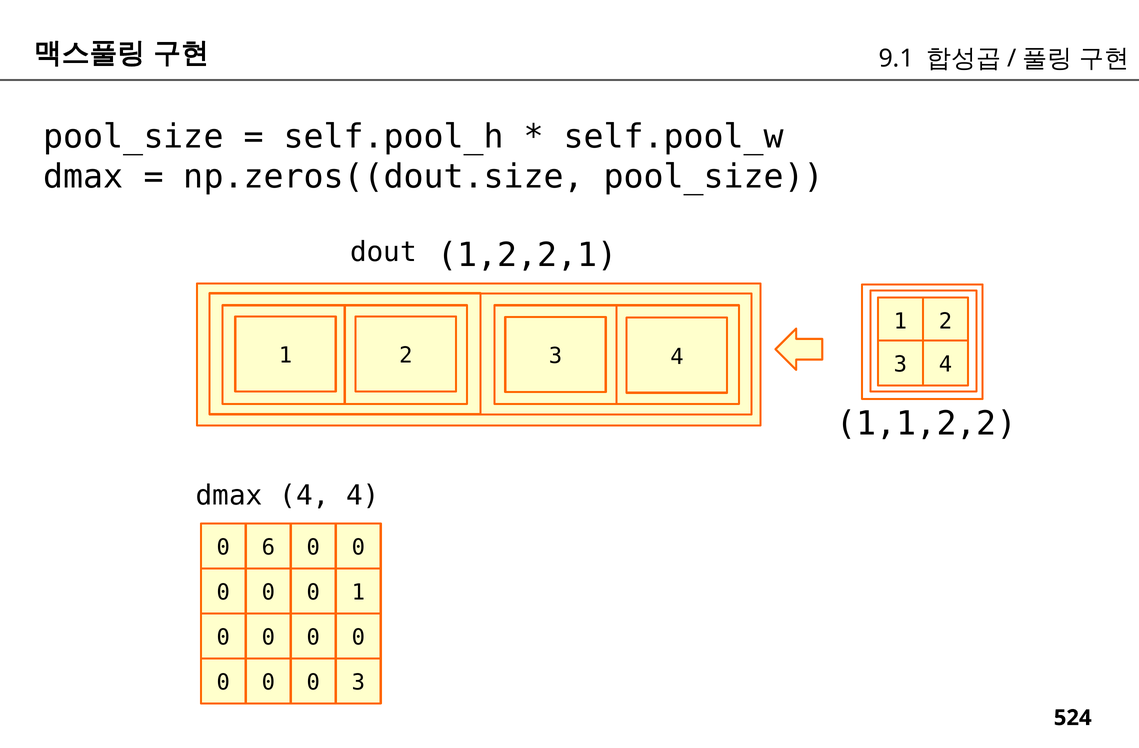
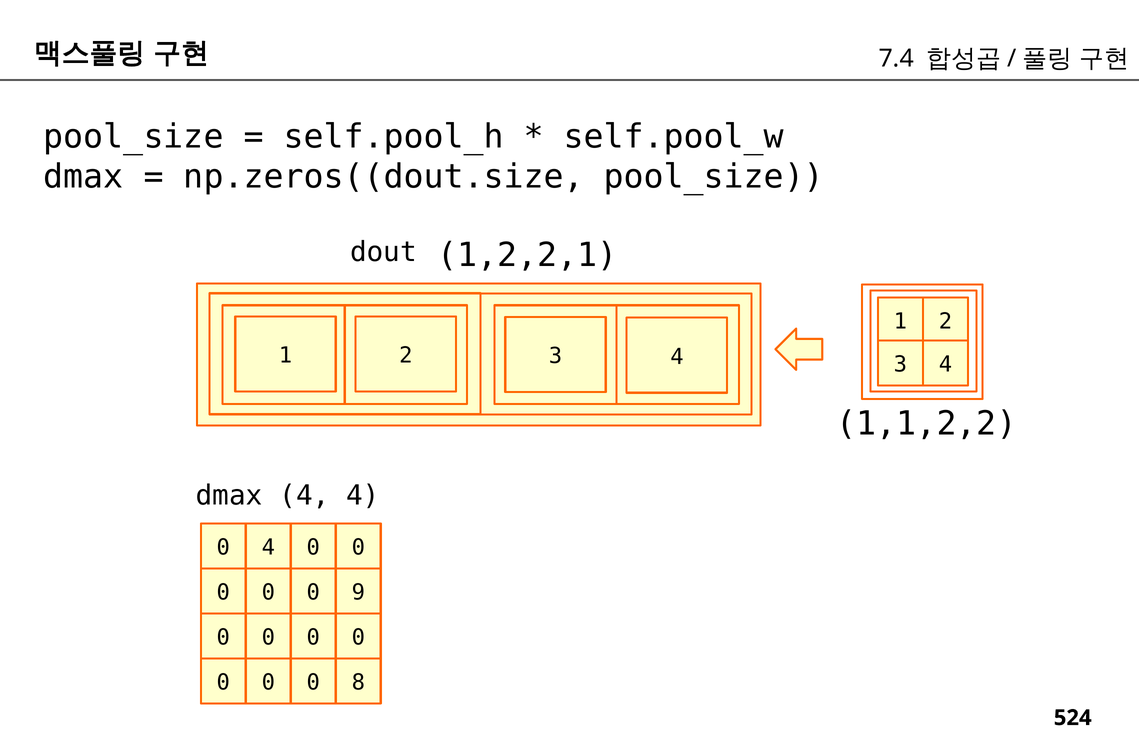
9.1: 9.1 -> 7.4 (896, 58)
0 6: 6 -> 4 (268, 548)
0 1: 1 -> 9 (358, 593)
0 3: 3 -> 8 (358, 683)
